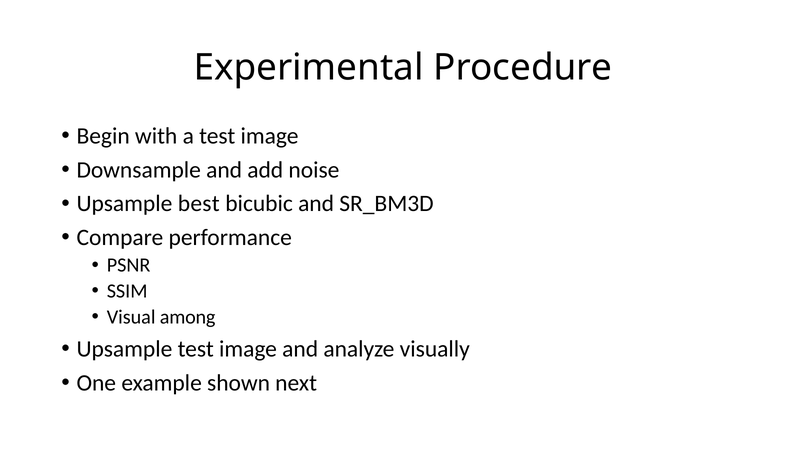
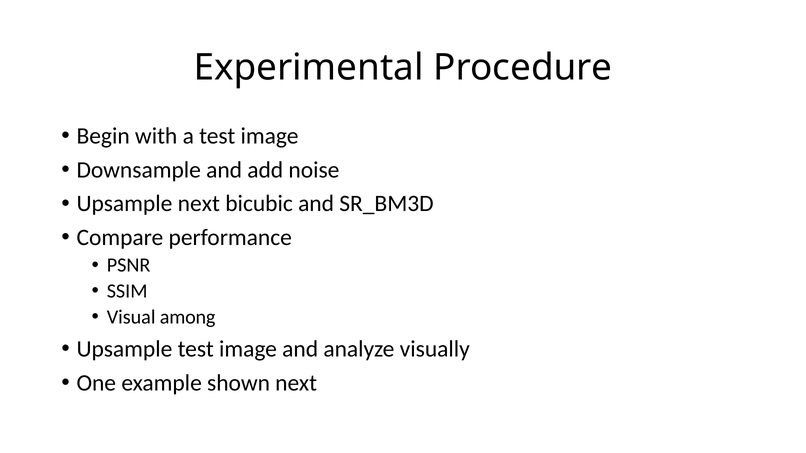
Upsample best: best -> next (199, 204)
